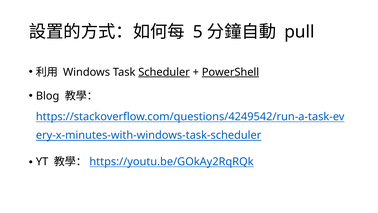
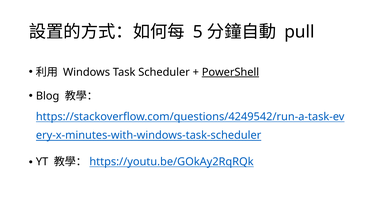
Scheduler underline: present -> none (164, 72)
